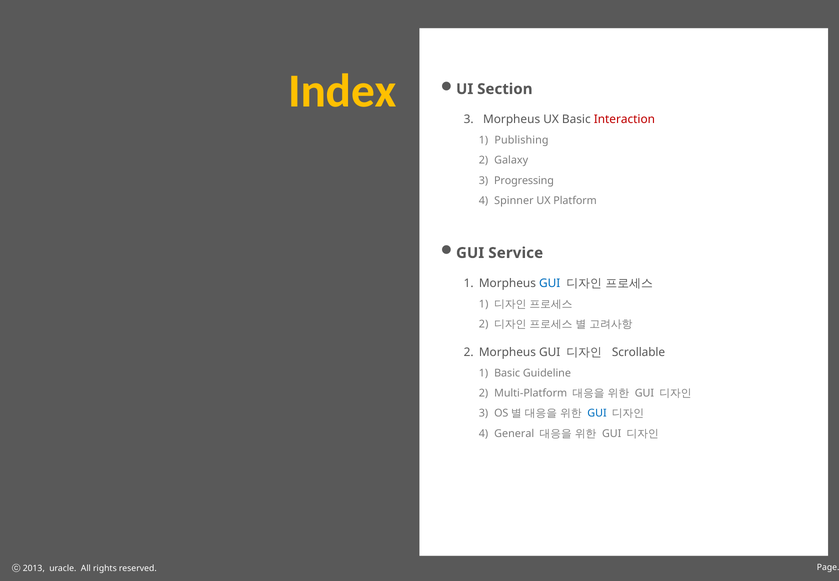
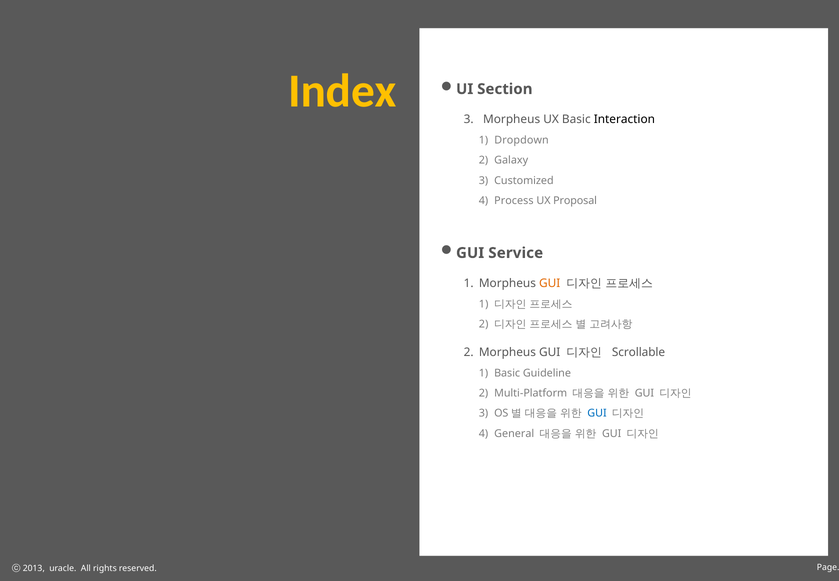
Interaction colour: red -> black (624, 119)
Publishing: Publishing -> Dropdown (522, 140)
Progressing: Progressing -> Customized (524, 180)
Spinner: Spinner -> Process (514, 201)
Platform: Platform -> Proposal (575, 201)
GUI colour: blue -> orange (550, 283)
